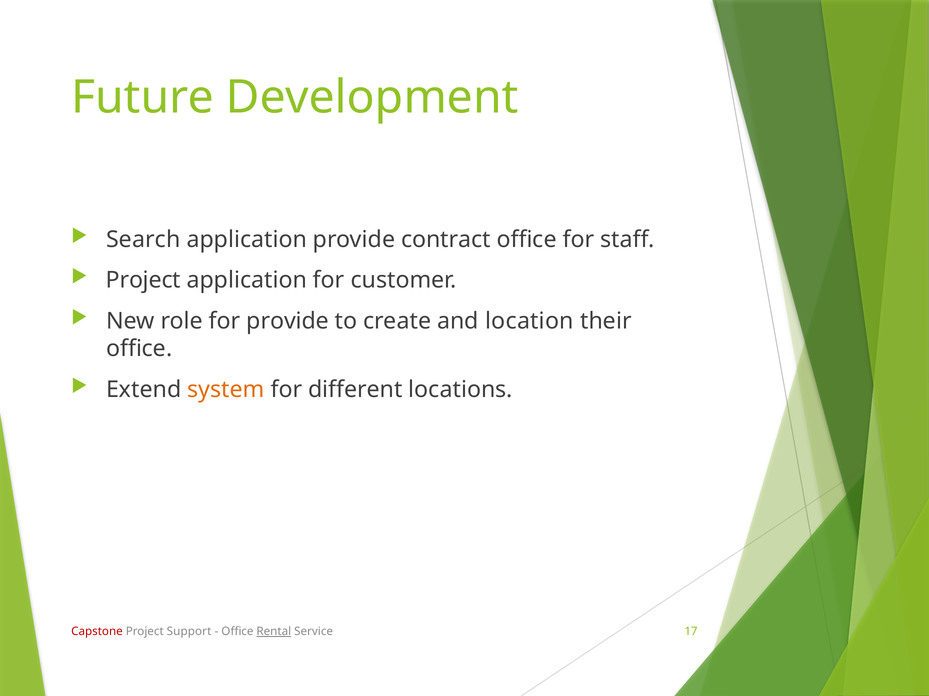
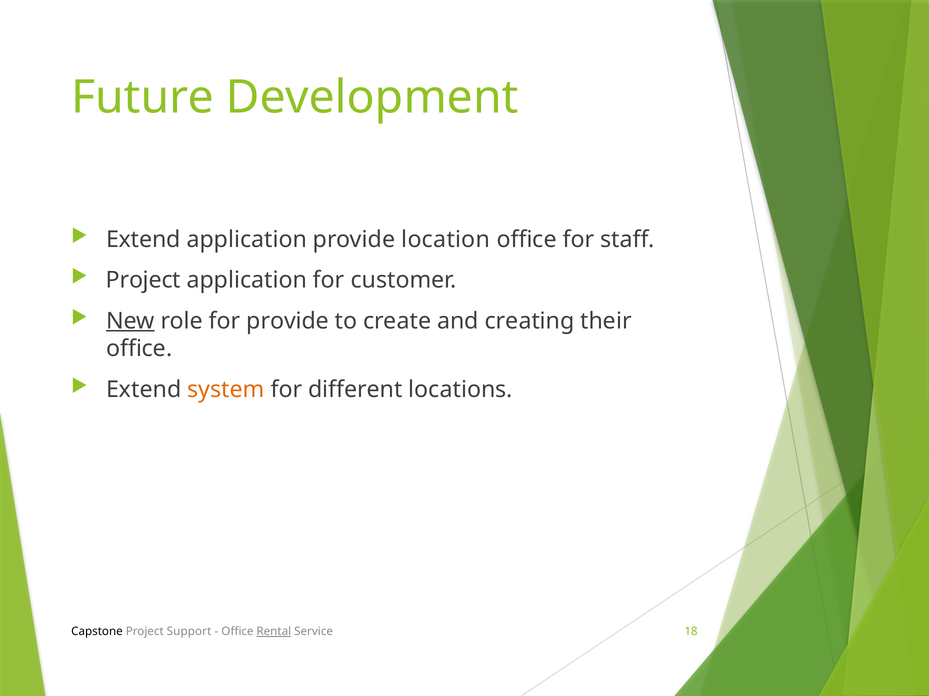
Search: Search -> Extend (143, 240)
contract: contract -> location (446, 240)
New underline: none -> present (130, 321)
location: location -> creating (530, 321)
Capstone colour: red -> black (97, 632)
17: 17 -> 18 (691, 632)
